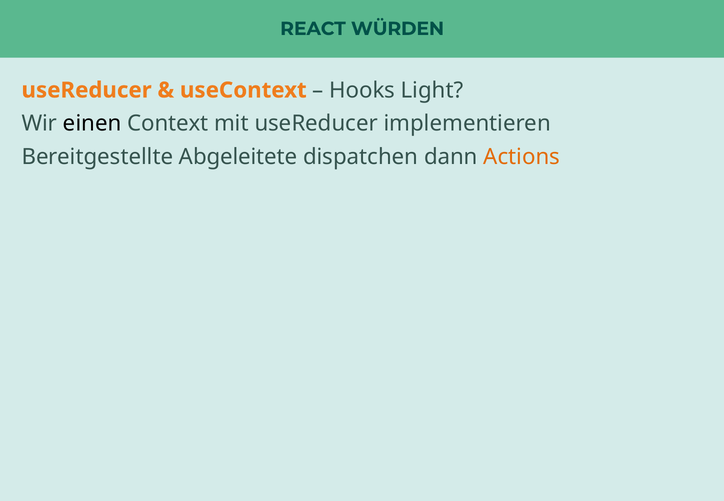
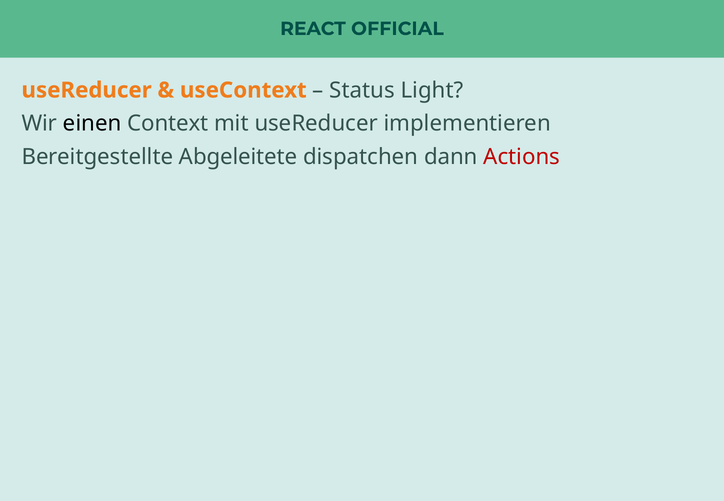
WÜRDEN: WÜRDEN -> OFFICIAL (397, 29)
Hooks: Hooks -> Status (362, 90)
Actions colour: orange -> red (522, 157)
